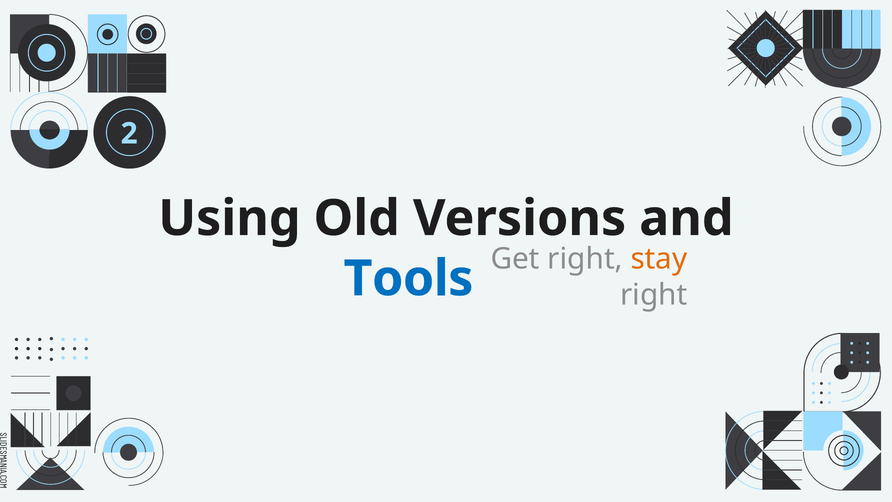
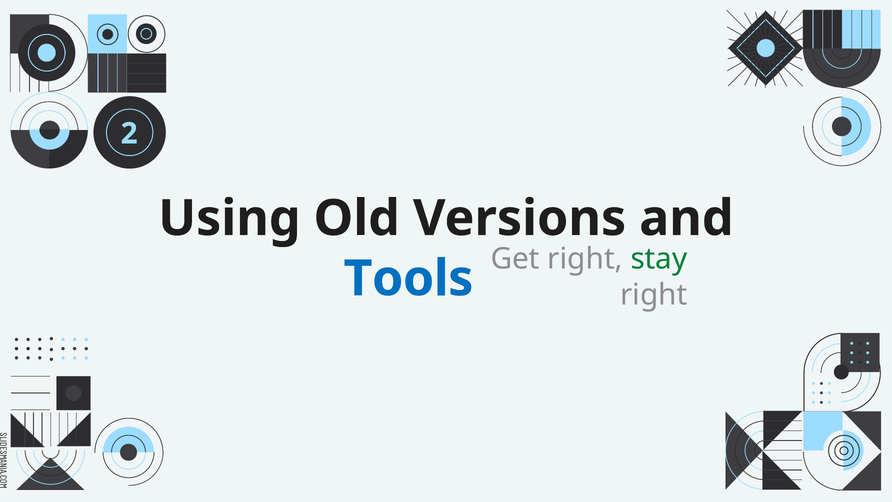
stay colour: orange -> green (659, 259)
